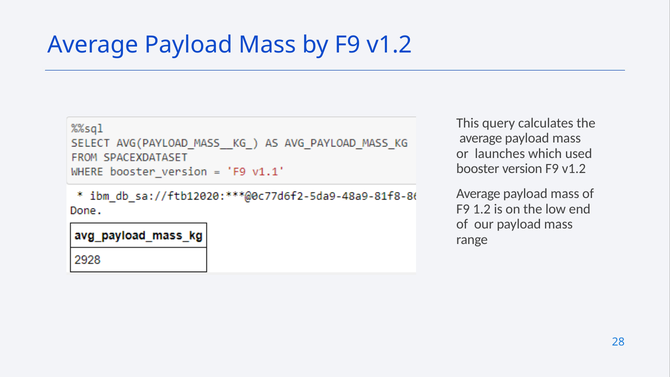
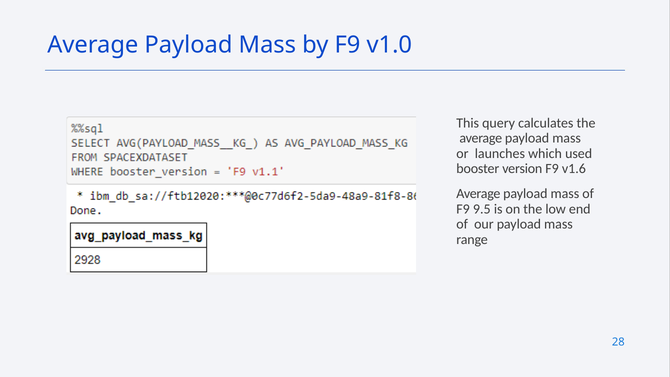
by F9 v1.2: v1.2 -> v1.0 (389, 45)
version F9 v1.2: v1.2 -> v1.6 (574, 169)
1.2: 1.2 -> 9.5 (482, 209)
